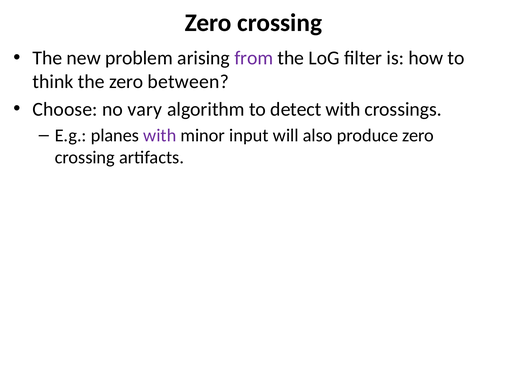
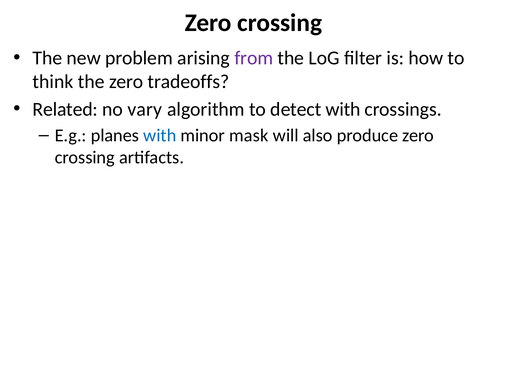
between: between -> tradeoffs (188, 82)
Choose: Choose -> Related (65, 109)
with colour: purple -> blue (160, 136)
input: input -> mask (249, 136)
